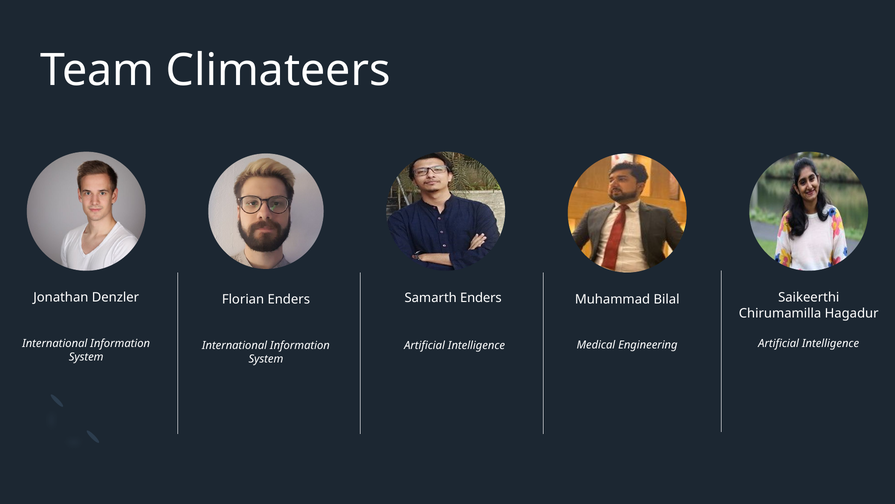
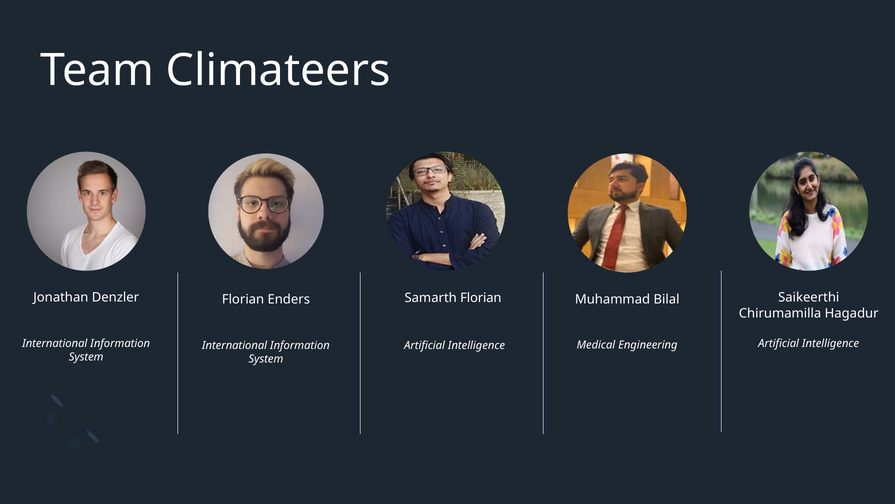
Samarth Enders: Enders -> Florian (481, 297)
